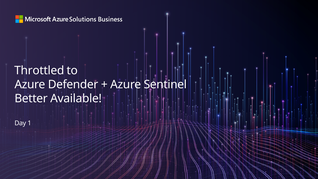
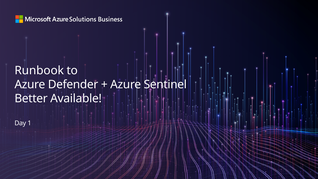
Throttled: Throttled -> Runbook (39, 70)
